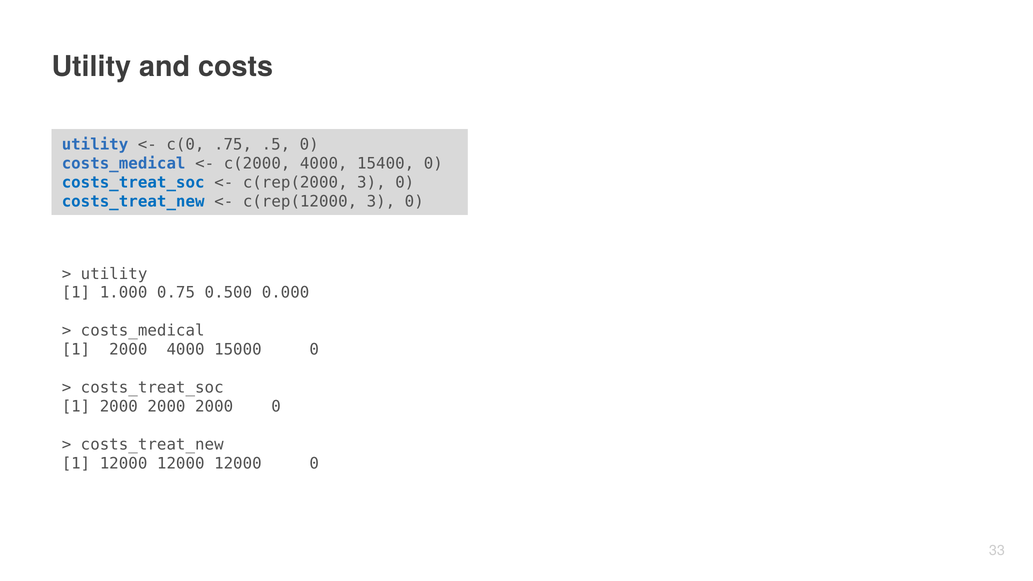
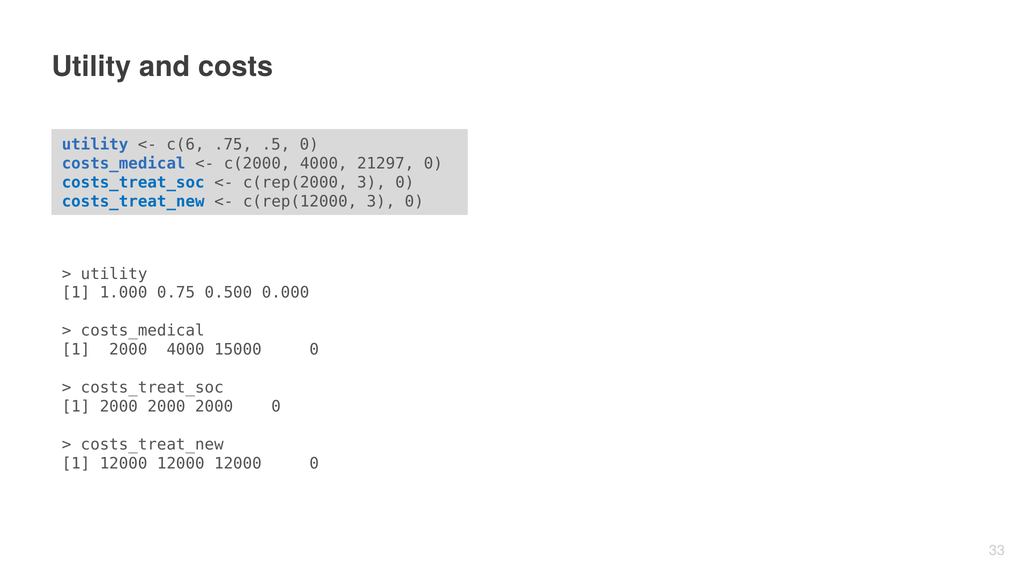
c(0: c(0 -> c(6 (185, 145)
15400: 15400 -> 21297 (386, 164)
